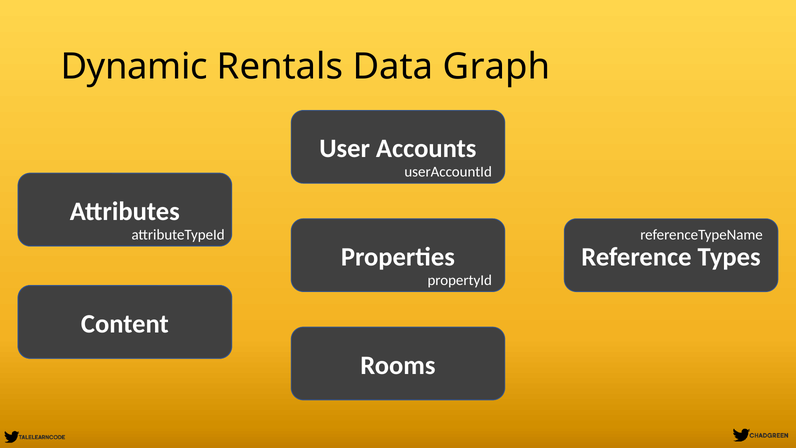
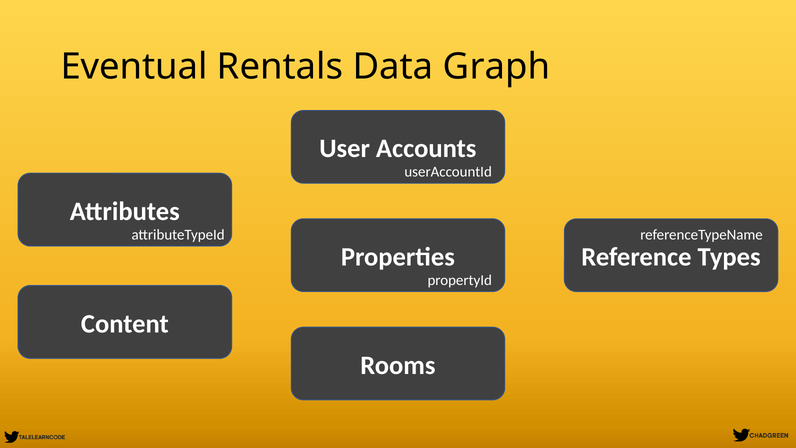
Dynamic: Dynamic -> Eventual (134, 67)
